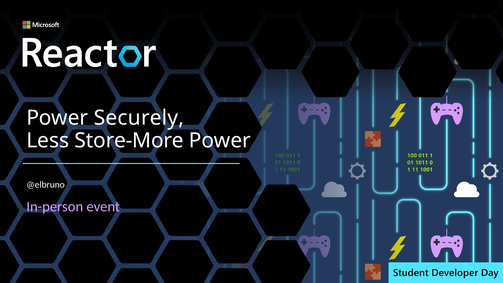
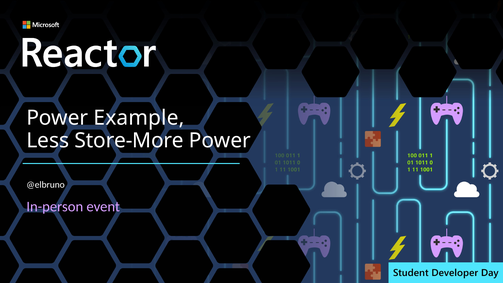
Securely: Securely -> Example (139, 118)
